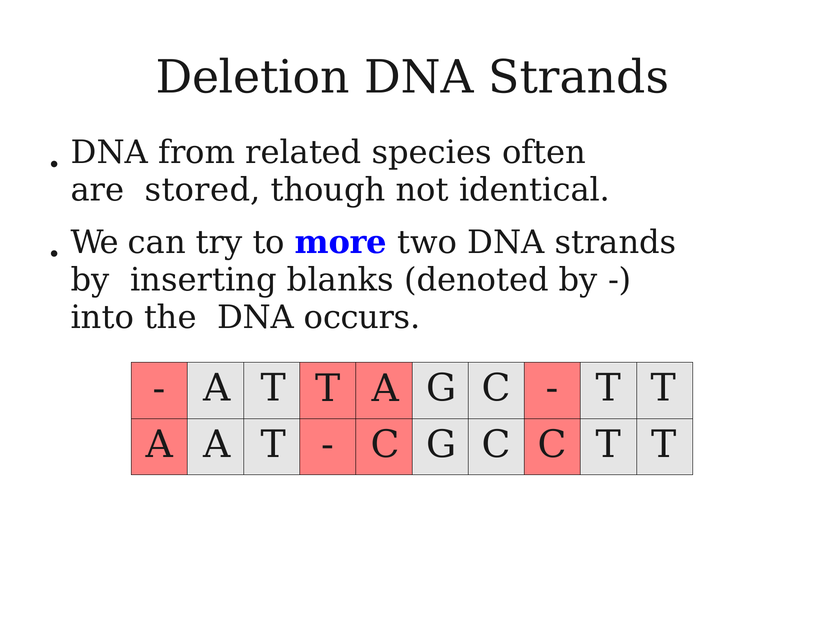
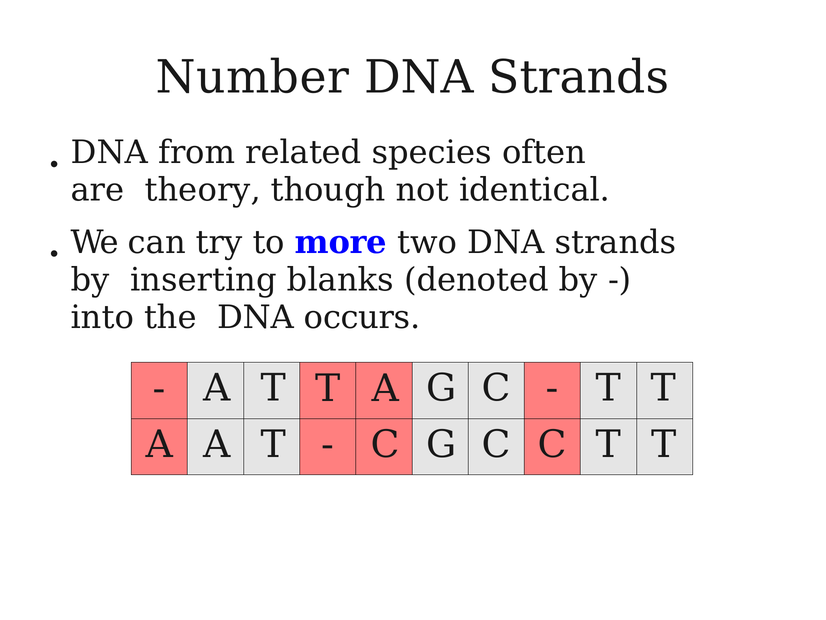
Deletion: Deletion -> Number (252, 77)
stored: stored -> theory (203, 190)
